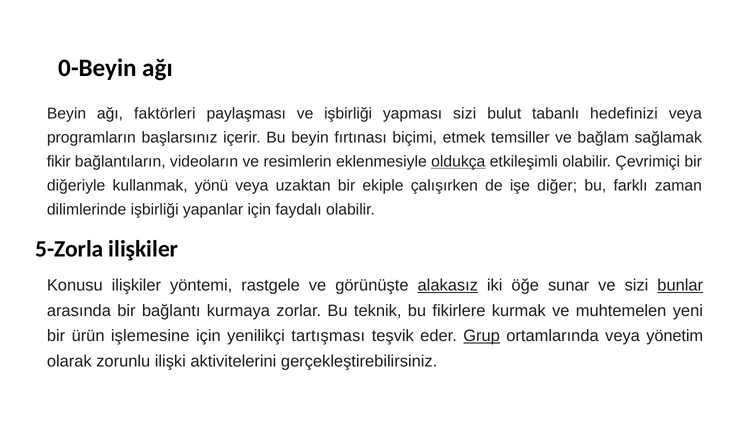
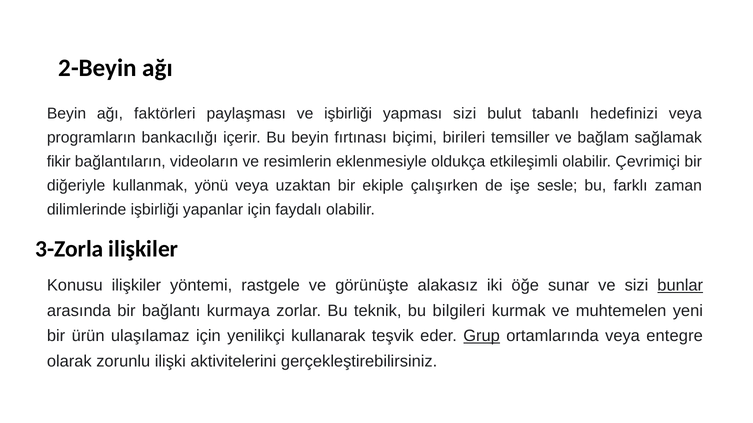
0-Beyin: 0-Beyin -> 2-Beyin (98, 68)
başlarsınız: başlarsınız -> bankacılığı (180, 138)
etmek: etmek -> birileri (464, 138)
oldukça underline: present -> none (458, 162)
diğer: diğer -> sesle (557, 186)
5-Zorla: 5-Zorla -> 3-Zorla (69, 249)
alakasız underline: present -> none (448, 286)
fikirlere: fikirlere -> bilgileri (459, 311)
işlemesine: işlemesine -> ulaşılamaz (150, 336)
tartışması: tartışması -> kullanarak (328, 336)
yönetim: yönetim -> entegre (675, 336)
